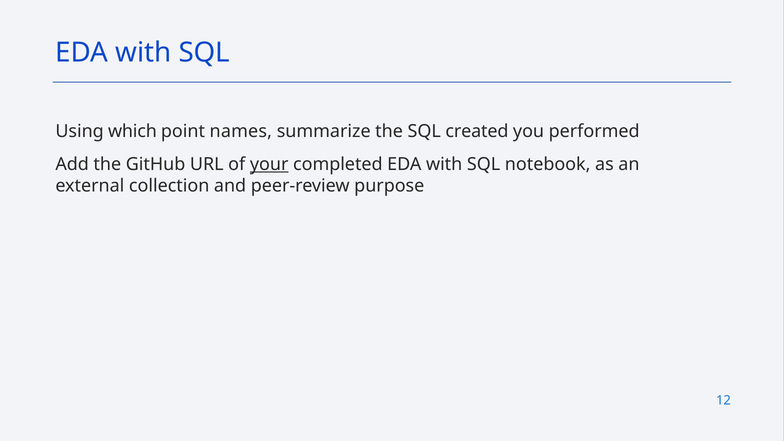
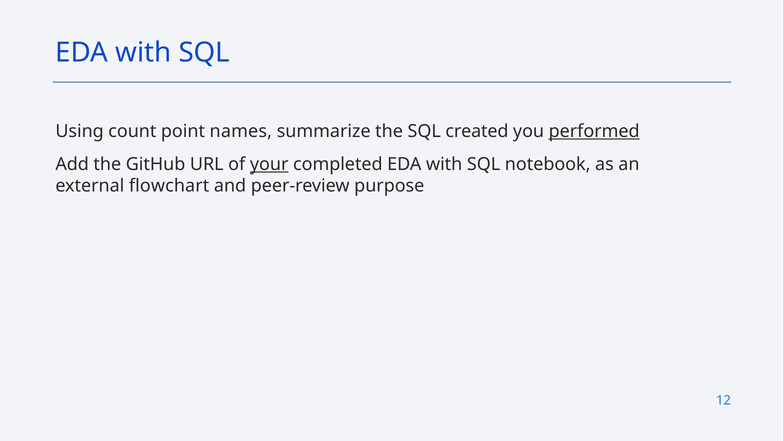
which: which -> count (132, 131)
performed underline: none -> present (594, 131)
collection: collection -> flowchart (169, 186)
